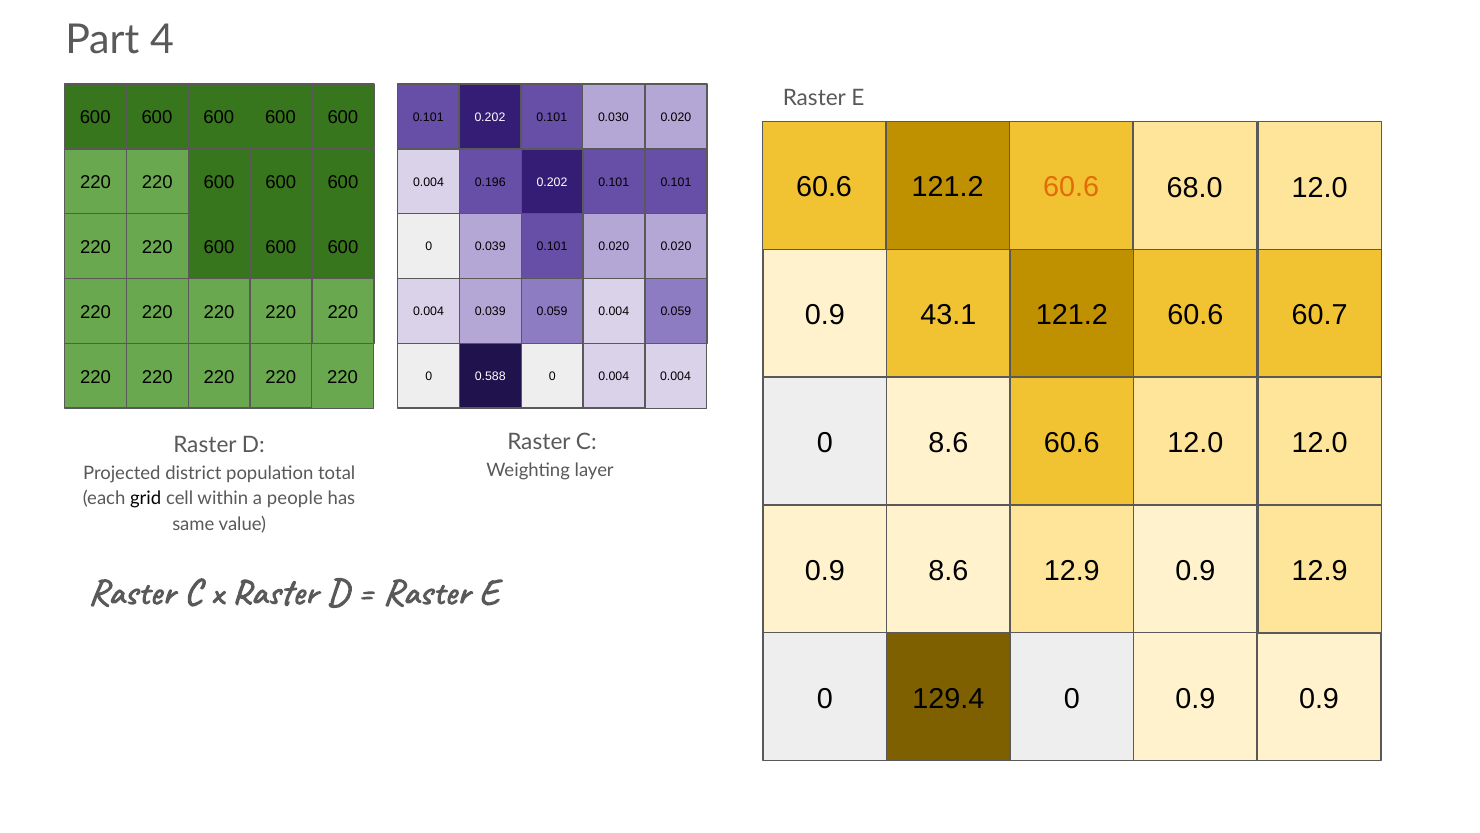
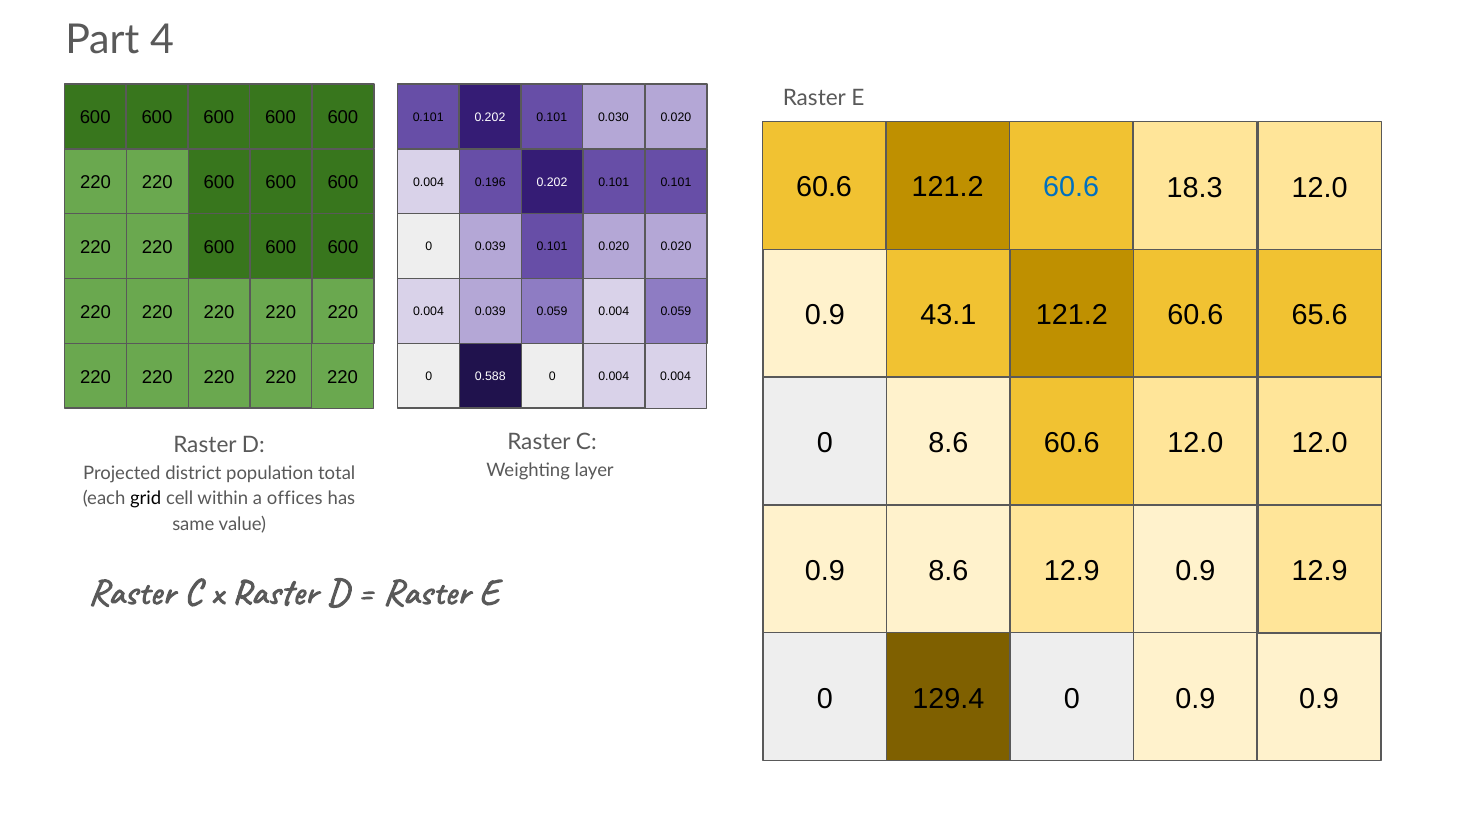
60.6 colour: orange -> blue (1071, 187)
68.0: 68.0 -> 18.3 (1195, 188)
60.7: 60.7 -> 65.6 (1320, 315)
people: people -> offices (295, 498)
